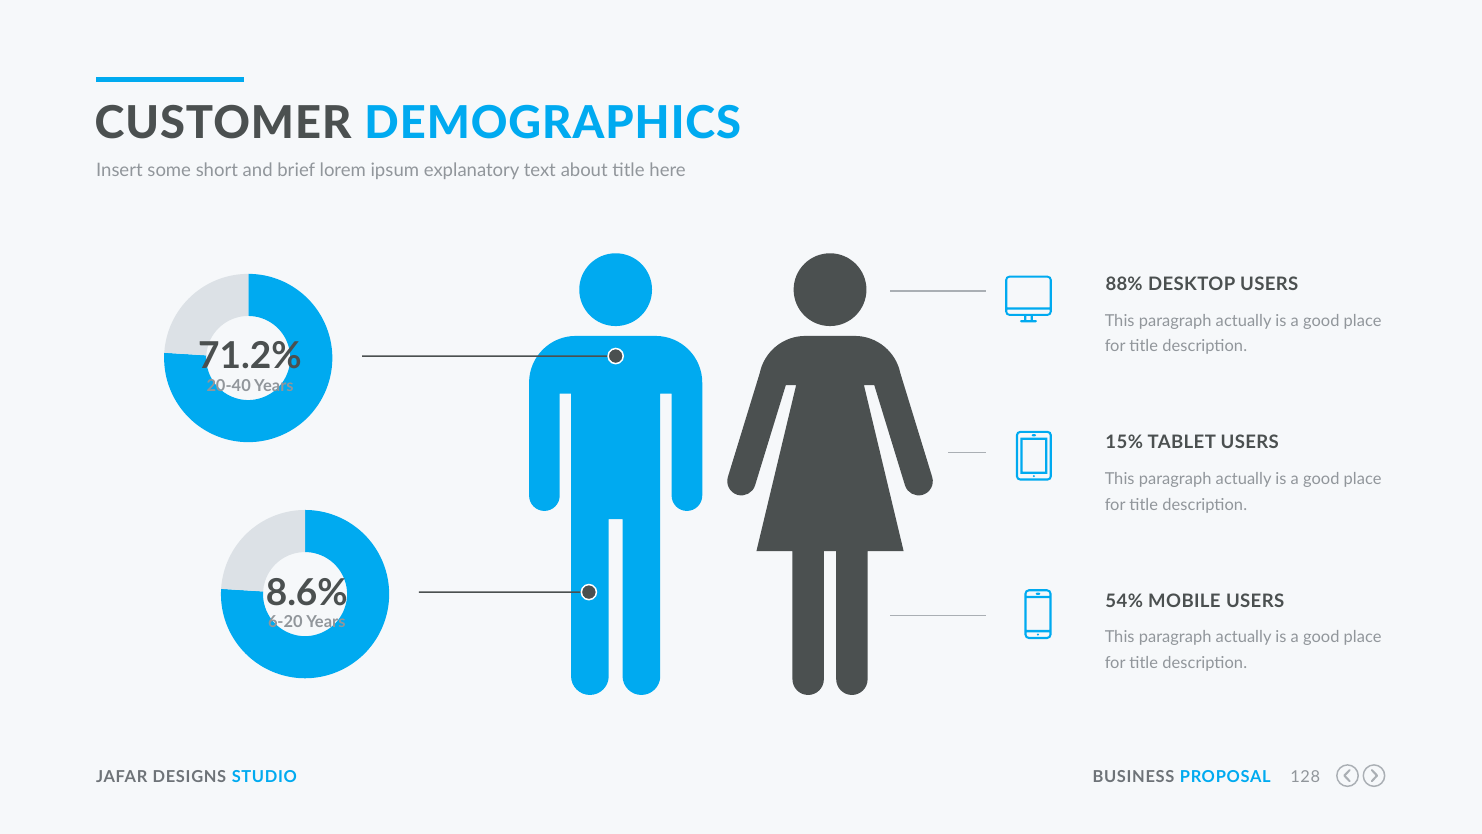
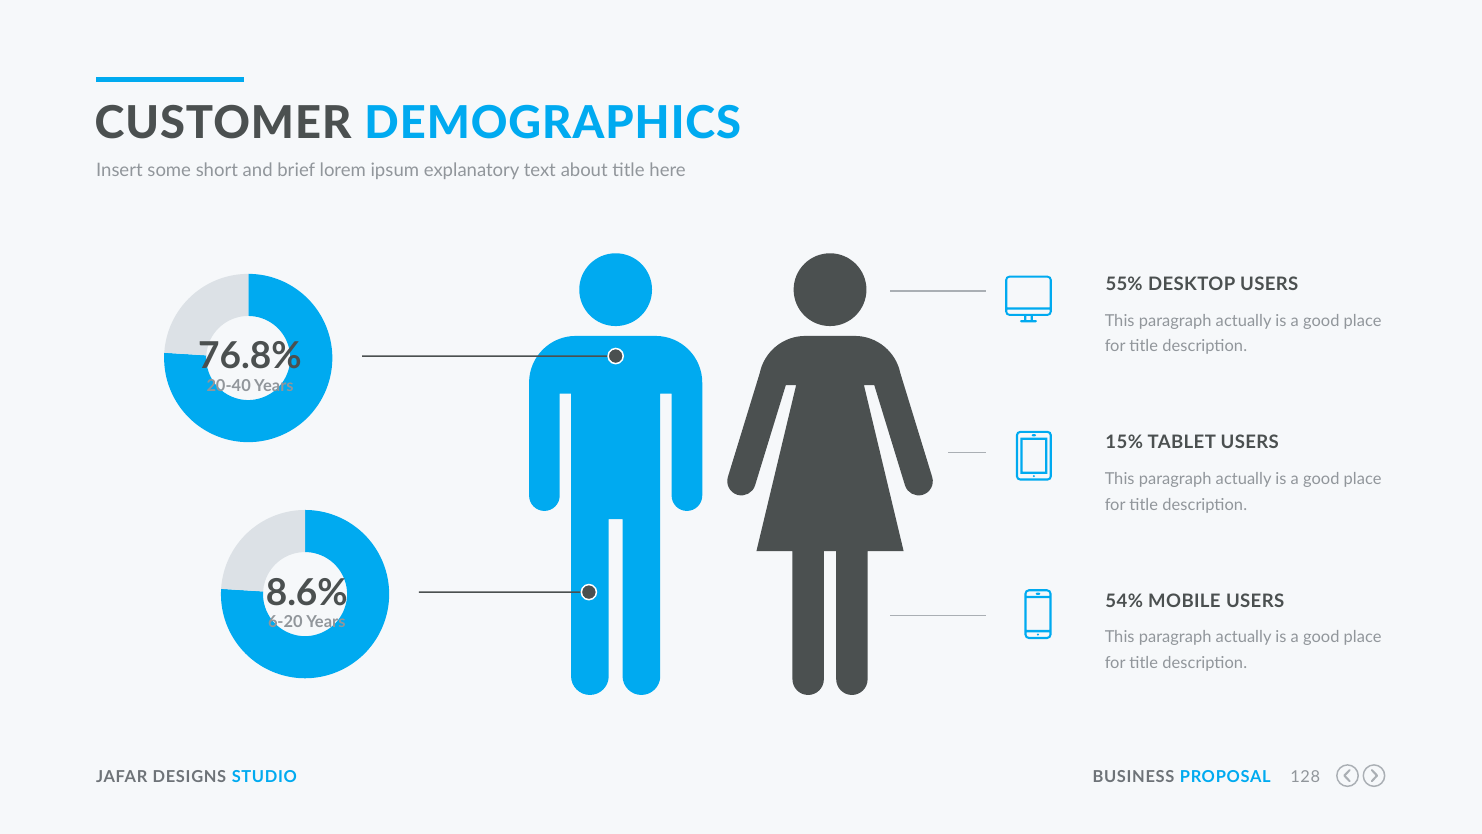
88%: 88% -> 55% (1124, 284)
71.2%: 71.2% -> 76.8% (250, 356)
